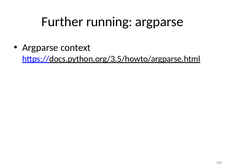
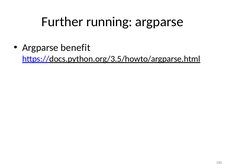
context: context -> benefit (75, 48)
